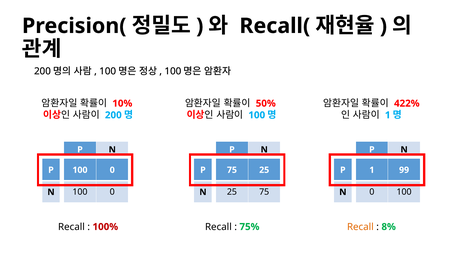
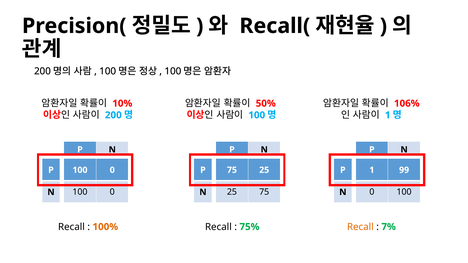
422%: 422% -> 106% (407, 104)
100% colour: red -> orange (105, 227)
8%: 8% -> 7% (389, 227)
